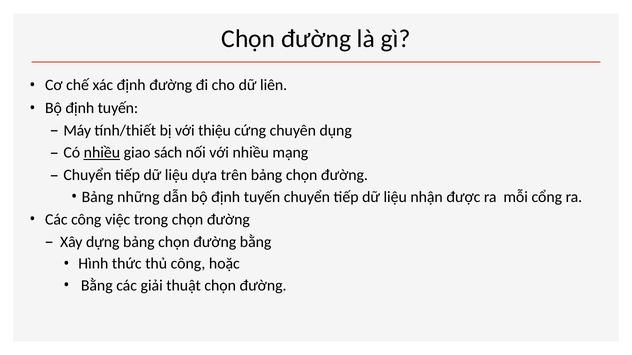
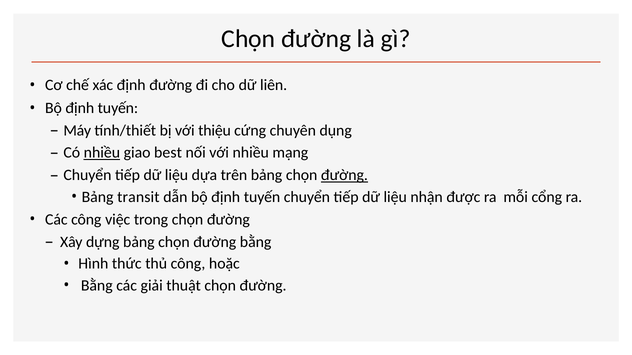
sách: sách -> best (168, 153)
đường underline: none -> present (344, 175)
những: những -> transit (138, 197)
